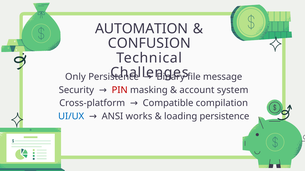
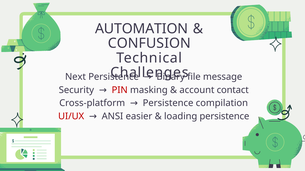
Only: Only -> Next (75, 77)
system: system -> contact (233, 90)
Cross-platform Compatible: Compatible -> Persistence (168, 103)
UI/UX colour: blue -> red (71, 117)
works: works -> easier (139, 117)
